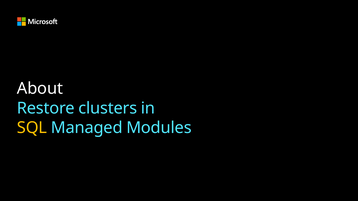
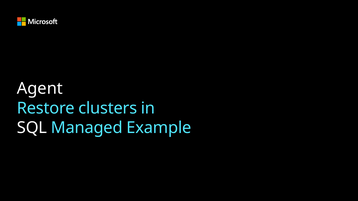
About: About -> Agent (40, 89)
SQL colour: yellow -> white (32, 128)
Modules: Modules -> Example (159, 128)
